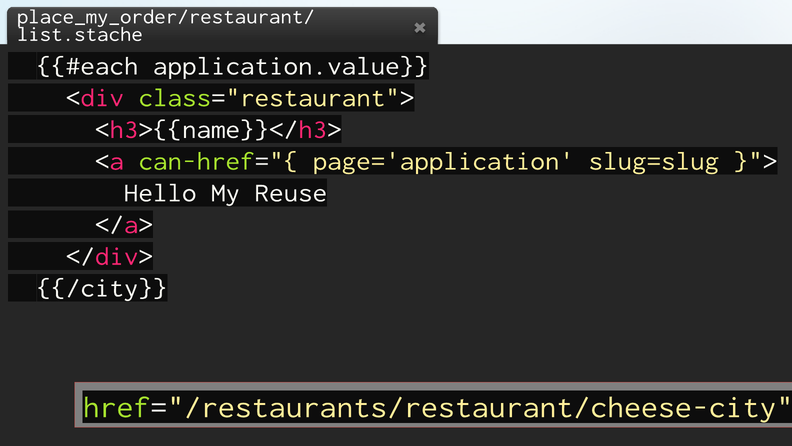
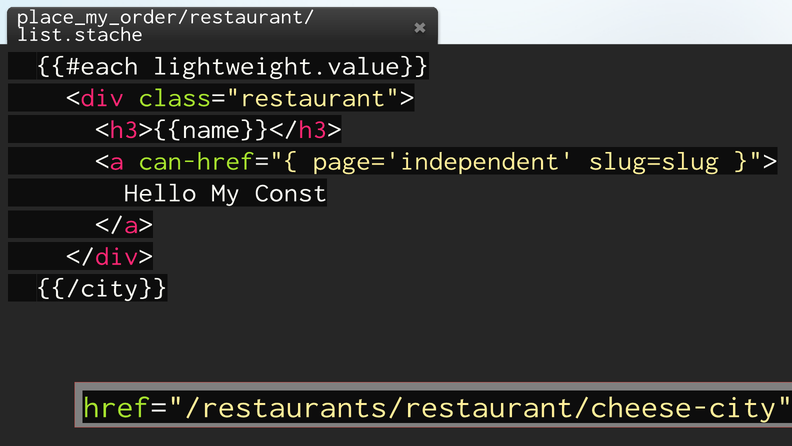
application.value: application.value -> lightweight.value (291, 66)
page='application: page='application -> page='independent (443, 161)
Reuse: Reuse -> Const (291, 192)
